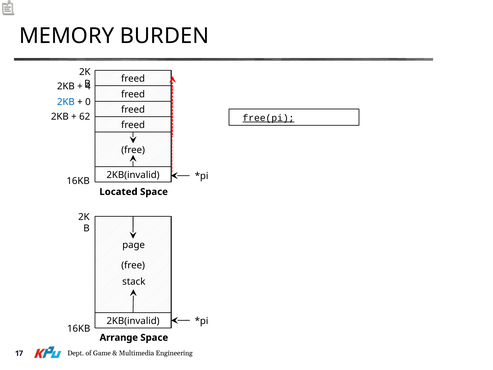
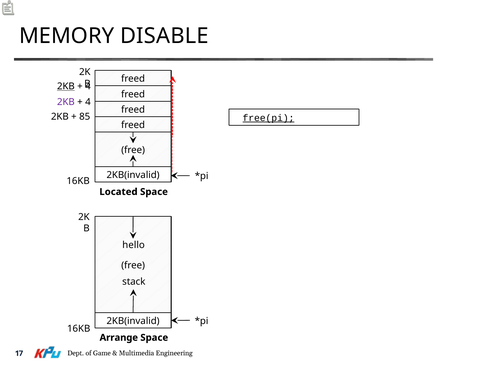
BURDEN: BURDEN -> DISABLE (164, 36)
2KB underline: none -> present (66, 86)
2KB colour: blue -> purple (66, 102)
0: 0 -> 4 (88, 102)
62: 62 -> 85 (85, 117)
page: page -> hello (134, 245)
